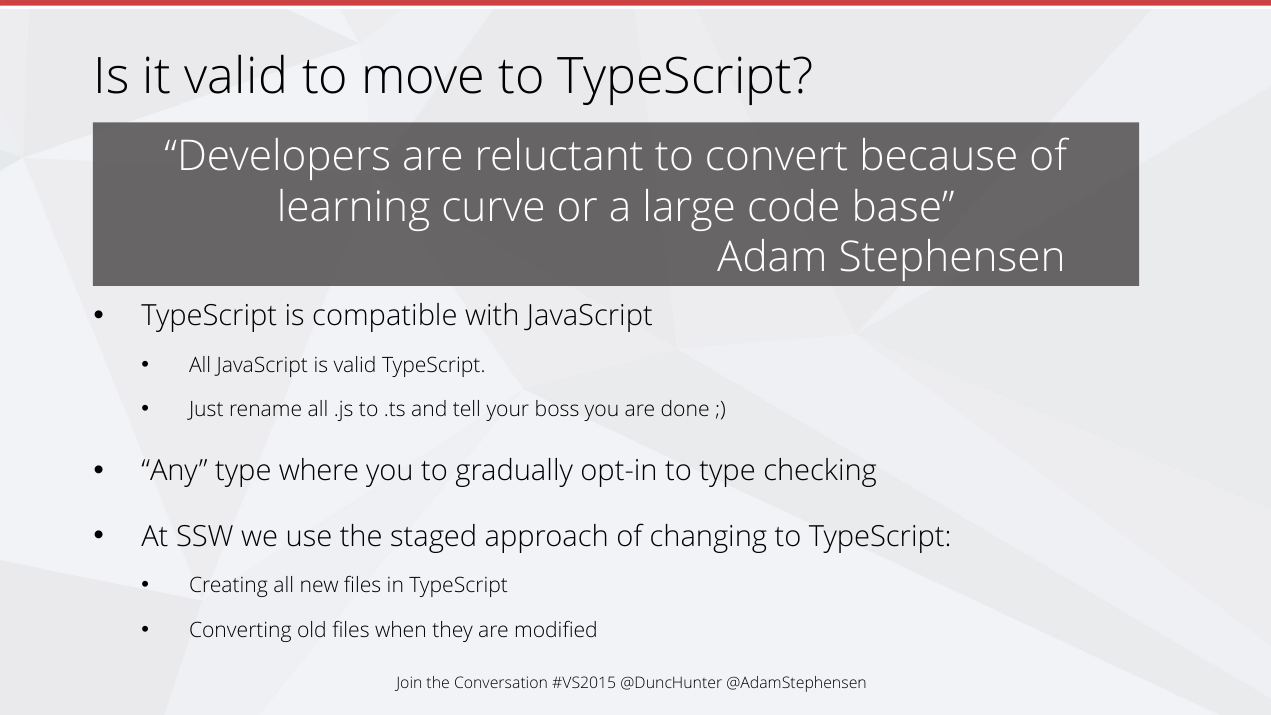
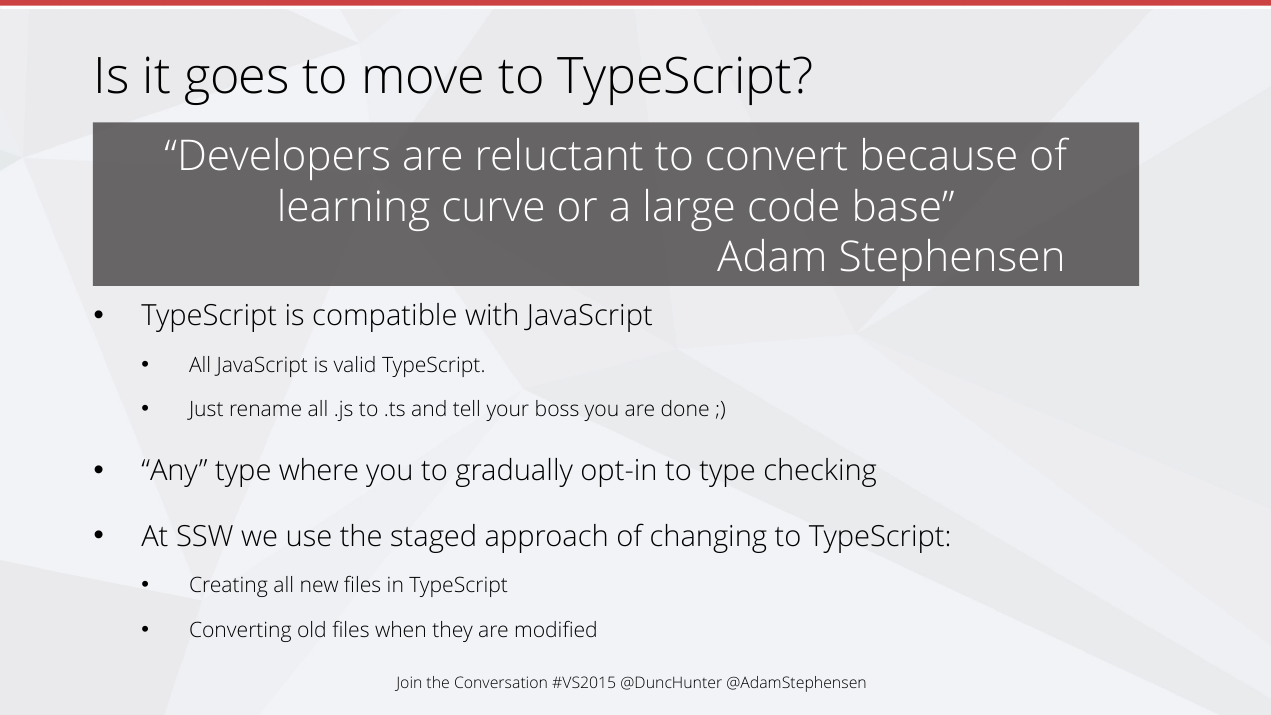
it valid: valid -> goes (237, 77)
